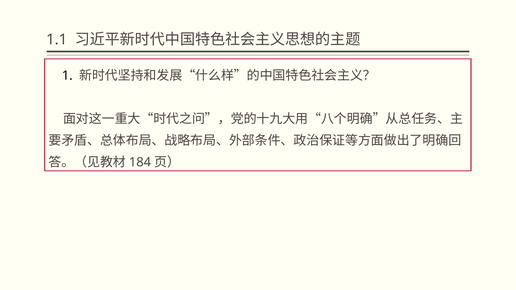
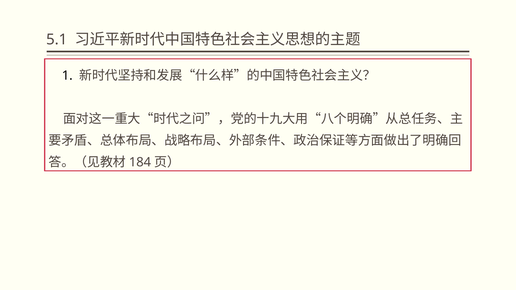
1.1: 1.1 -> 5.1 (57, 39)
